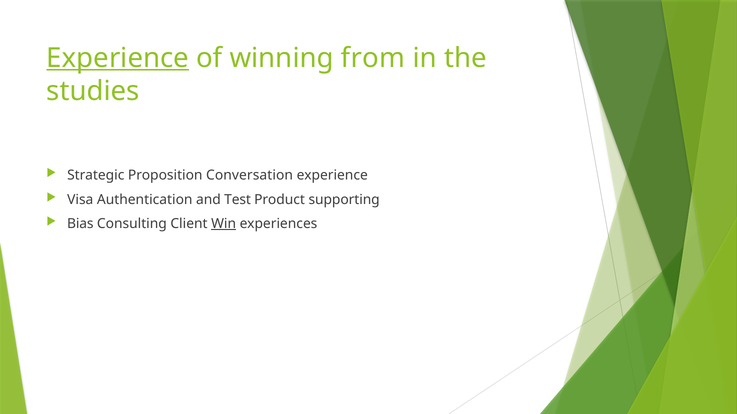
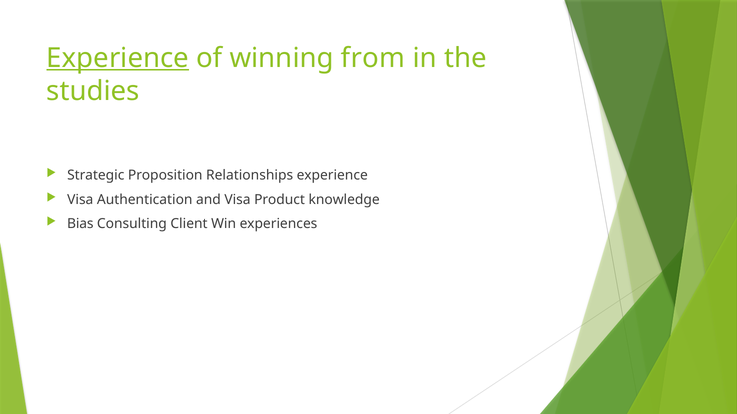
Conversation: Conversation -> Relationships (250, 175)
and Test: Test -> Visa (237, 200)
supporting: supporting -> knowledge (344, 200)
Win underline: present -> none (224, 224)
